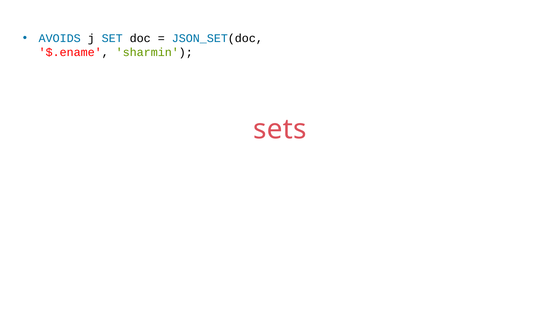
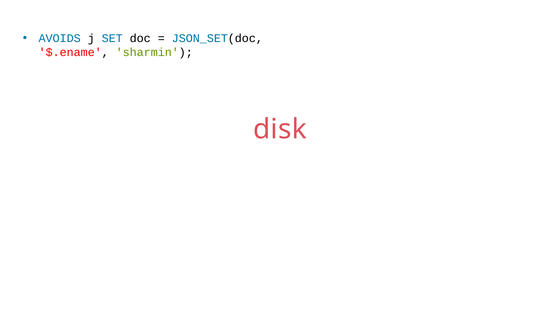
sets: sets -> disk (280, 129)
